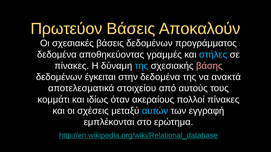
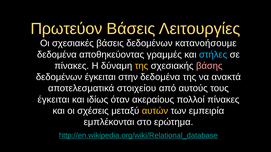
Αποκαλούν: Αποκαλούν -> Λειτουργίες (200, 29)
προγράμματος: προγράμματος -> κατανοήσουμε (206, 43)
της colour: light blue -> yellow (141, 66)
κομμάτι: κομμάτι -> έγκειται (53, 100)
αυτών colour: light blue -> yellow (155, 111)
εγγραφή: εγγραφή -> εμπειρία (207, 111)
